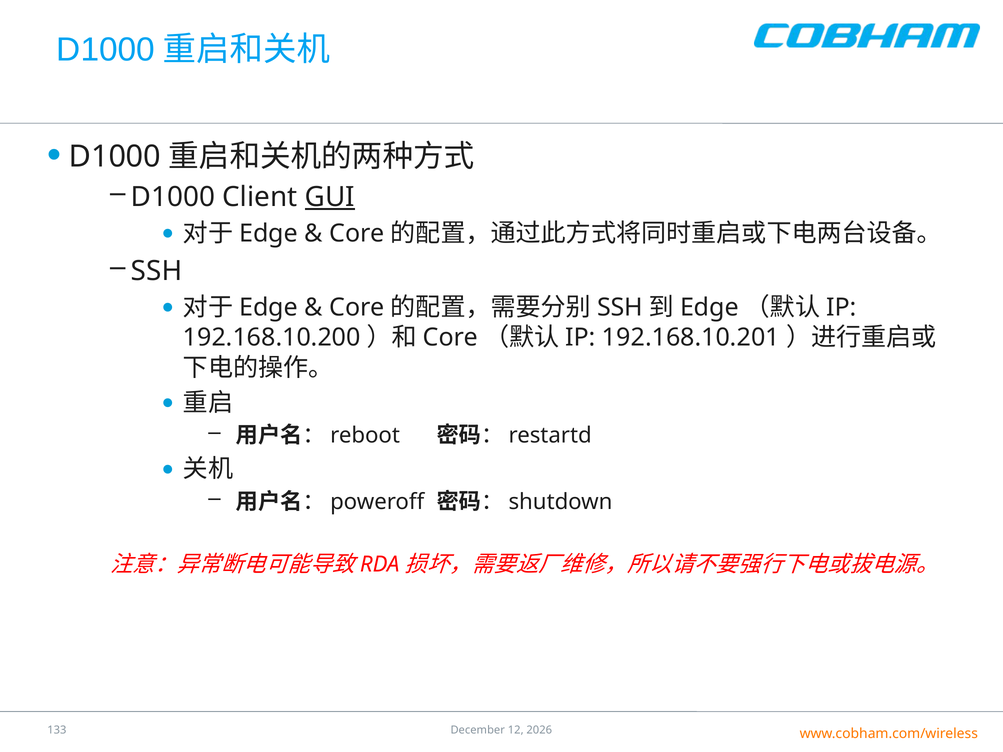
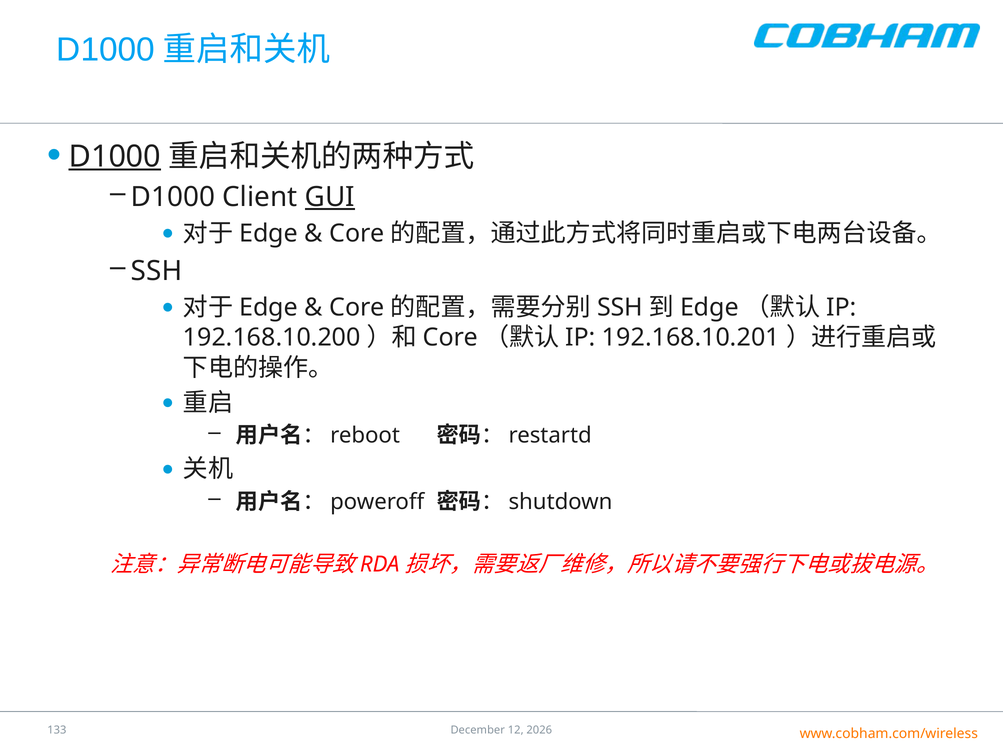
D1000 underline: none -> present (115, 157)
